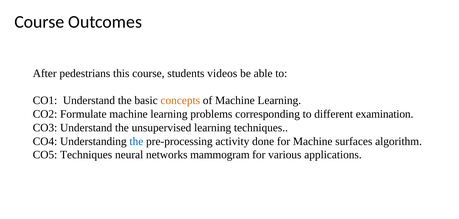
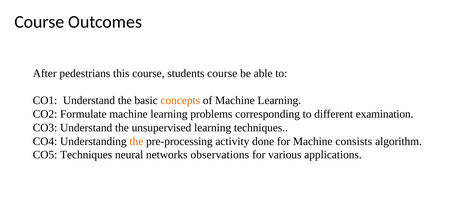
students videos: videos -> course (222, 73)
the colour: blue -> orange (136, 141)
surfaces: surfaces -> consists (354, 141)
mammogram: mammogram -> observations (220, 155)
